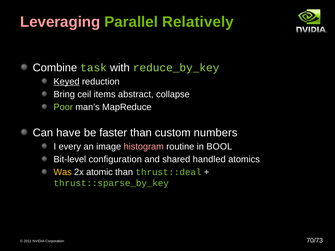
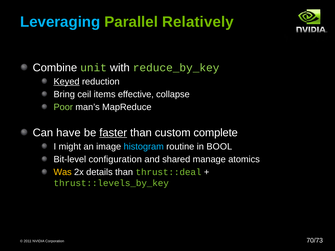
Leveraging colour: pink -> light blue (60, 22)
task: task -> unit (94, 68)
abstract: abstract -> effective (136, 94)
faster underline: none -> present (113, 133)
numbers: numbers -> complete (216, 133)
every: every -> might (70, 147)
histogram colour: pink -> light blue (144, 147)
handled: handled -> manage (209, 160)
atomic: atomic -> details (99, 172)
thrust::sparse_by_key: thrust::sparse_by_key -> thrust::levels_by_key (111, 183)
